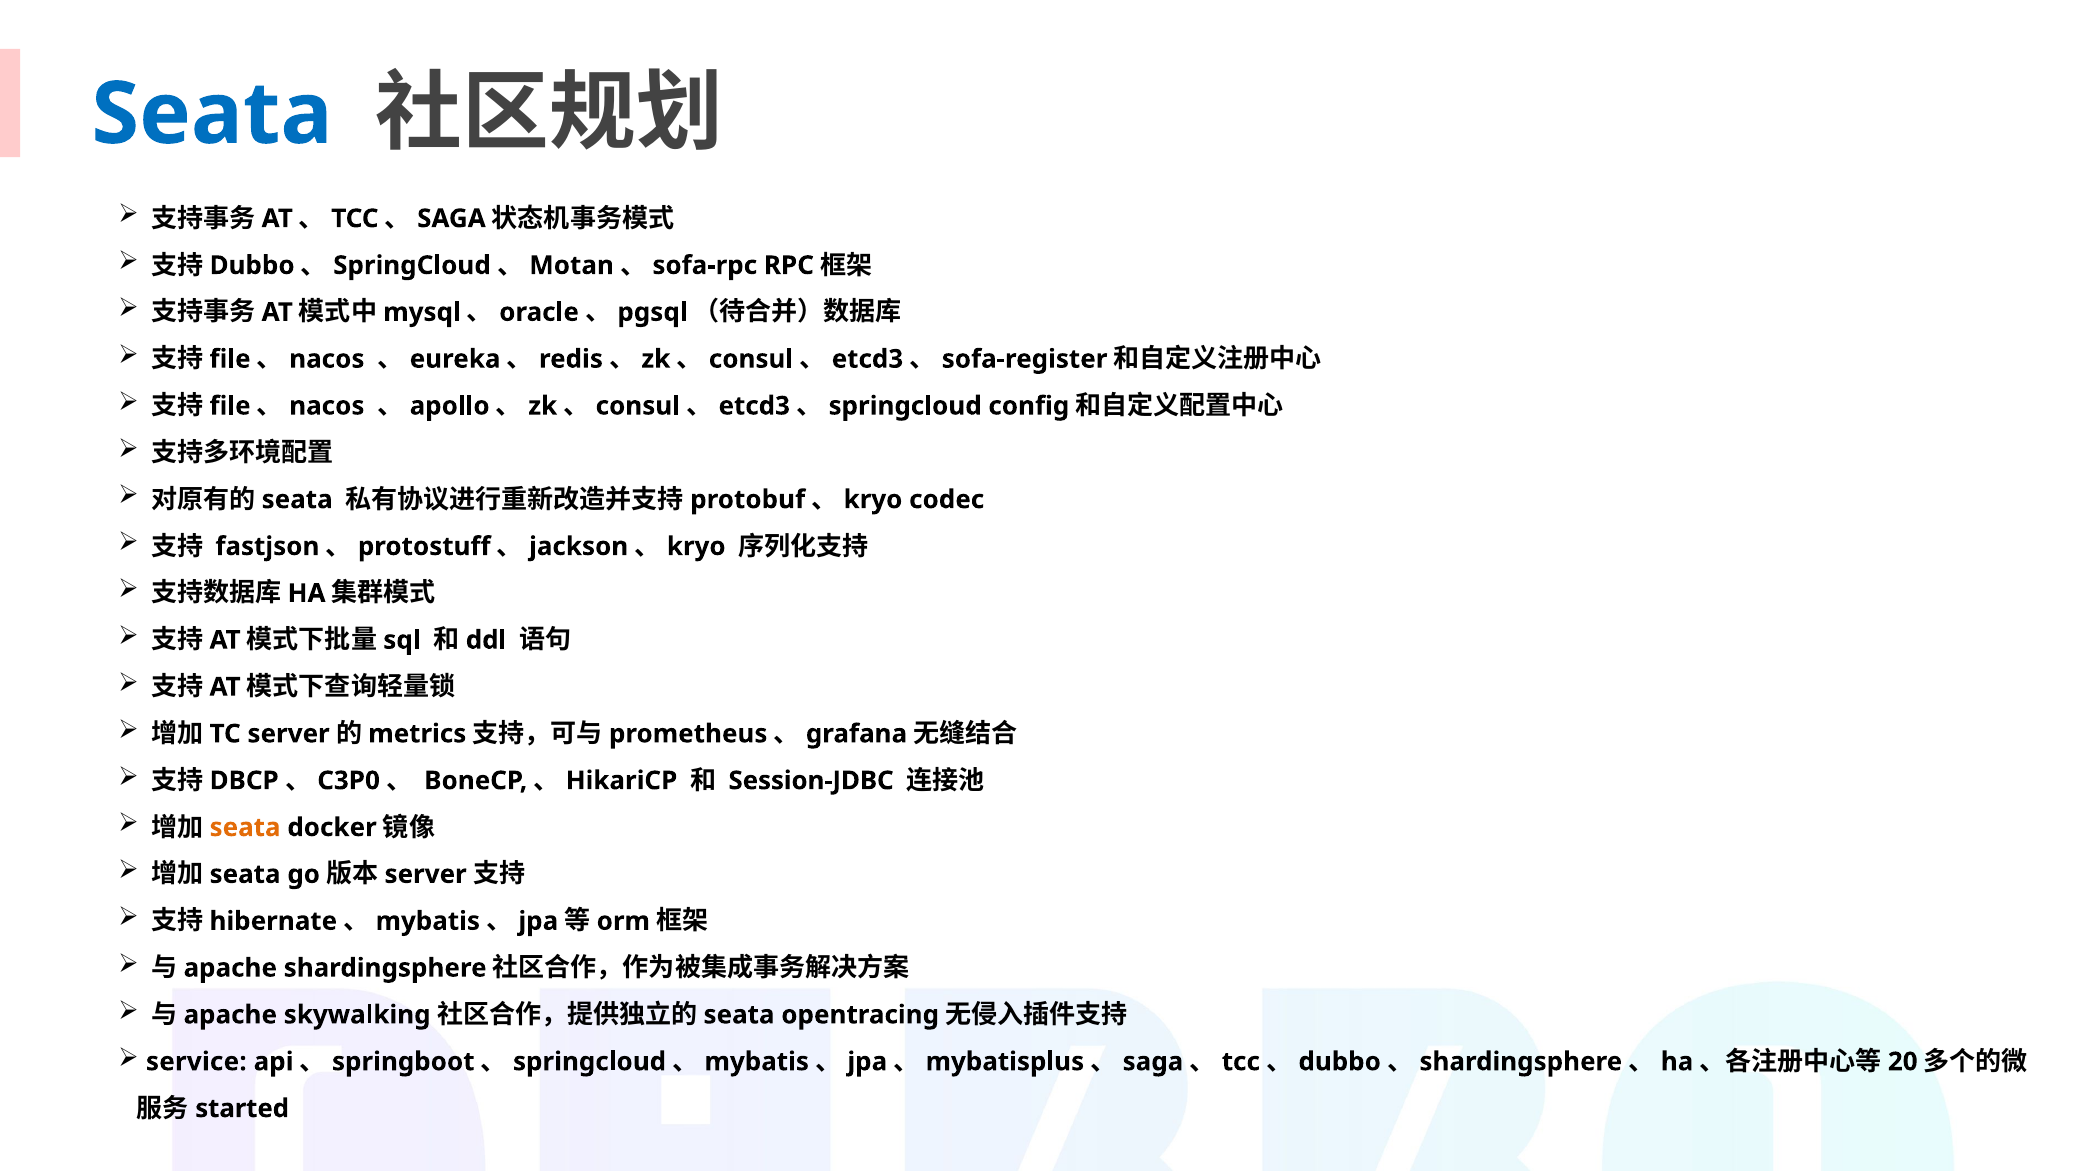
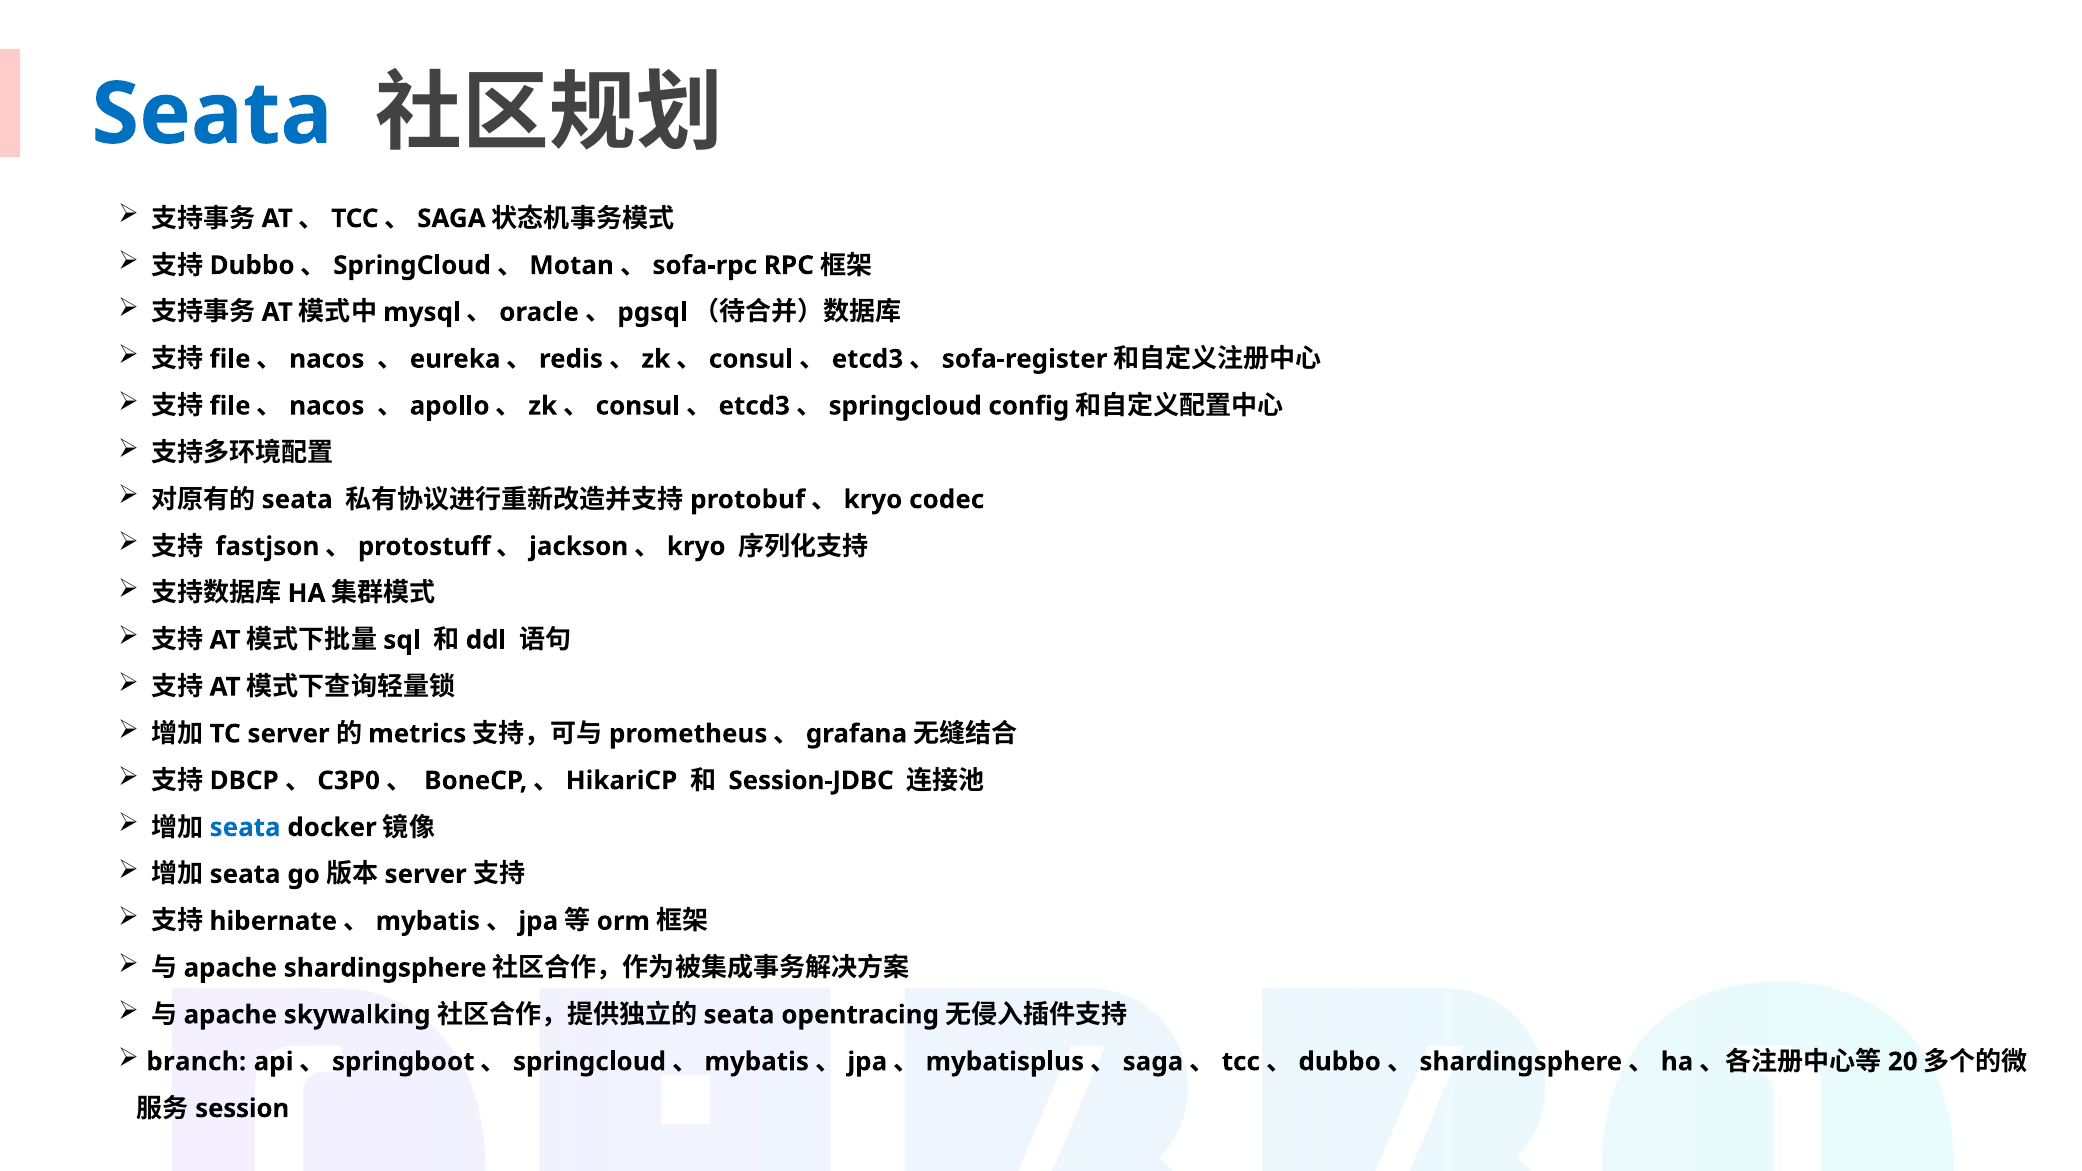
seata colour: orange -> blue (245, 828)
service: service -> branch (196, 1062)
started: started -> session (242, 1109)
